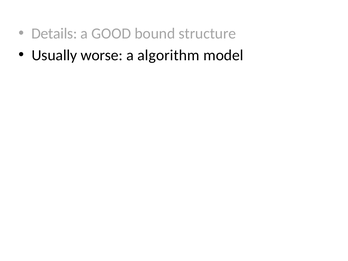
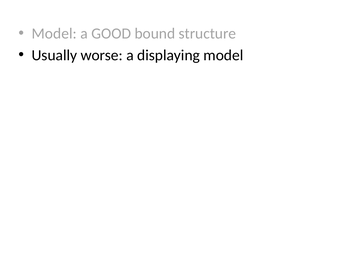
Details: Details -> Model (54, 34)
algorithm: algorithm -> displaying (169, 55)
